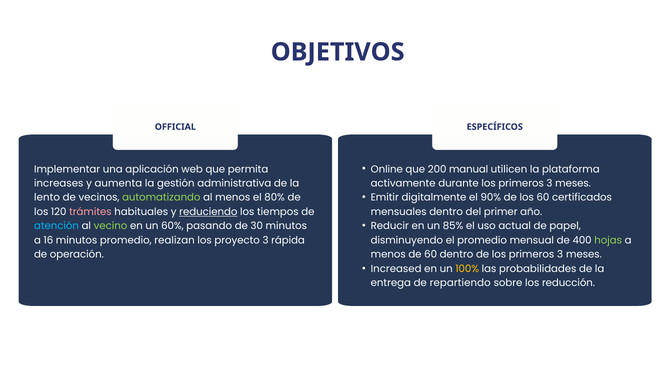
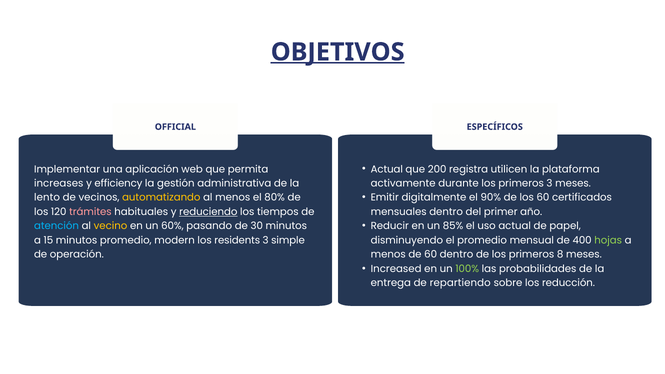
OBJETIVOS underline: none -> present (338, 52)
Online: Online -> Actual (387, 169)
manual: manual -> registra (469, 169)
aumenta: aumenta -> efficiency (118, 183)
automatizando colour: light green -> yellow (161, 198)
vecino colour: light green -> yellow (110, 226)
16: 16 -> 15 (48, 240)
realizan: realizan -> modern (175, 240)
proyecto: proyecto -> residents (237, 240)
3 rápida: rápida -> simple (288, 240)
3: 3 -> 8 (560, 255)
100% colour: yellow -> light green (467, 269)
